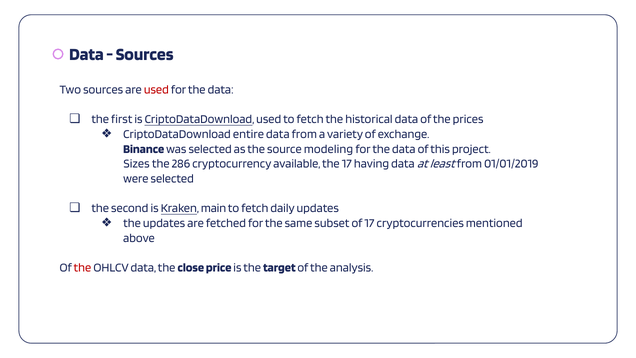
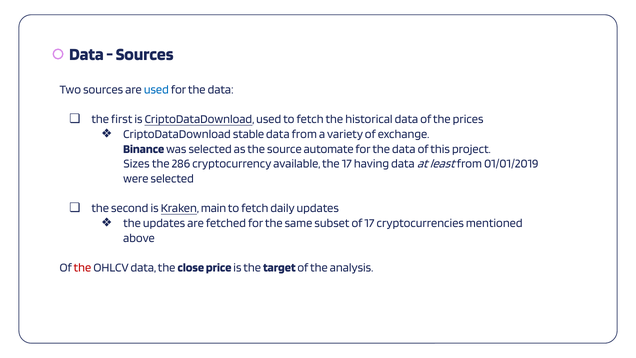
used colour: red -> blue (156, 89)
entire: entire -> stable (249, 134)
modeling: modeling -> automate (329, 149)
